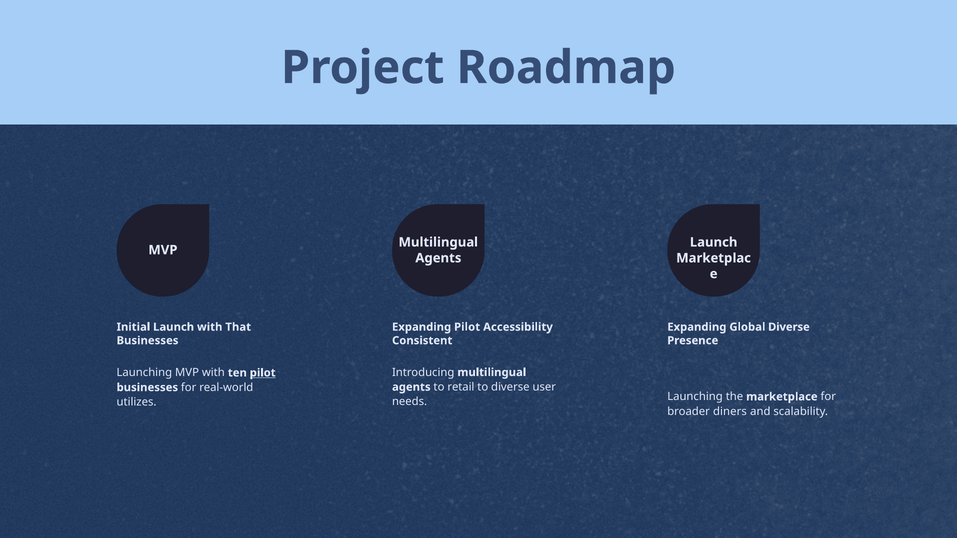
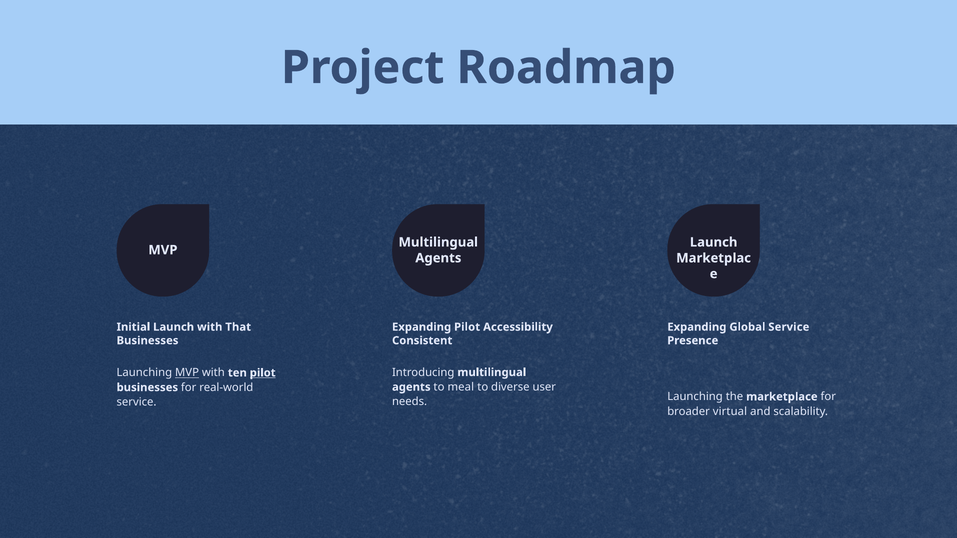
Global Diverse: Diverse -> Service (789, 327)
MVP underline: none -> present (187, 373)
retail: retail -> meal (461, 387)
utilizes: utilizes -> service (137, 402)
diners: diners -> virtual (730, 412)
